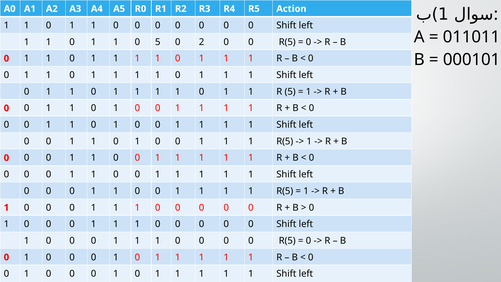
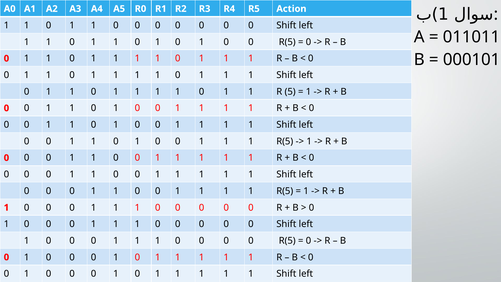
5: 5 -> 1 (158, 42)
2: 2 -> 1 (202, 42)
